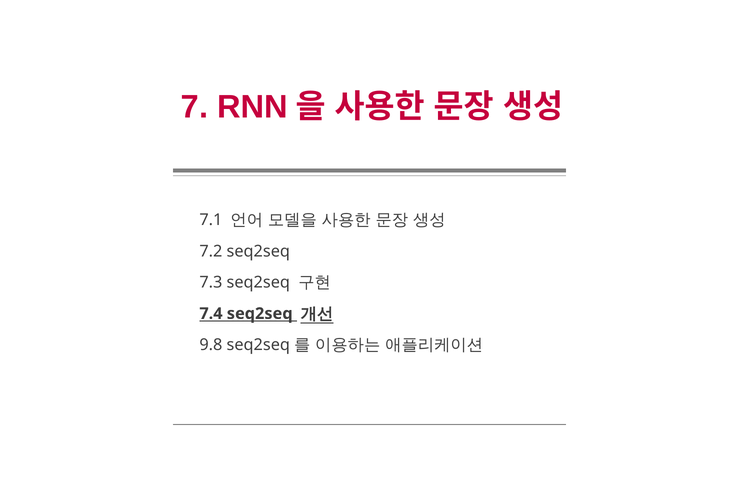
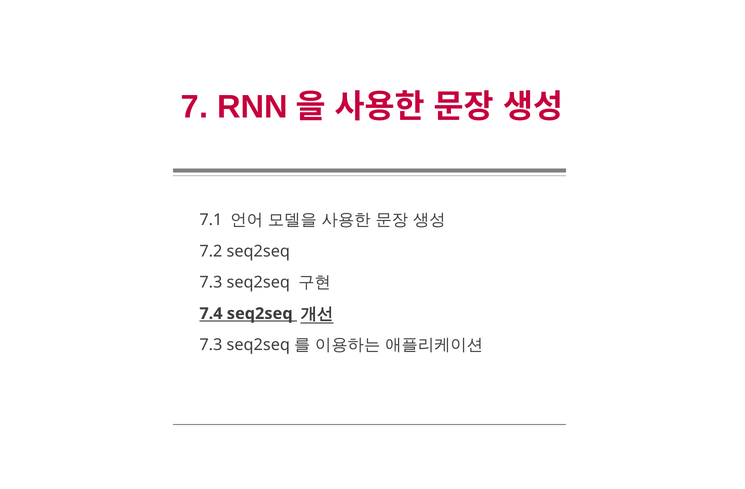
9.8: 9.8 -> 7.3 (211, 345)
